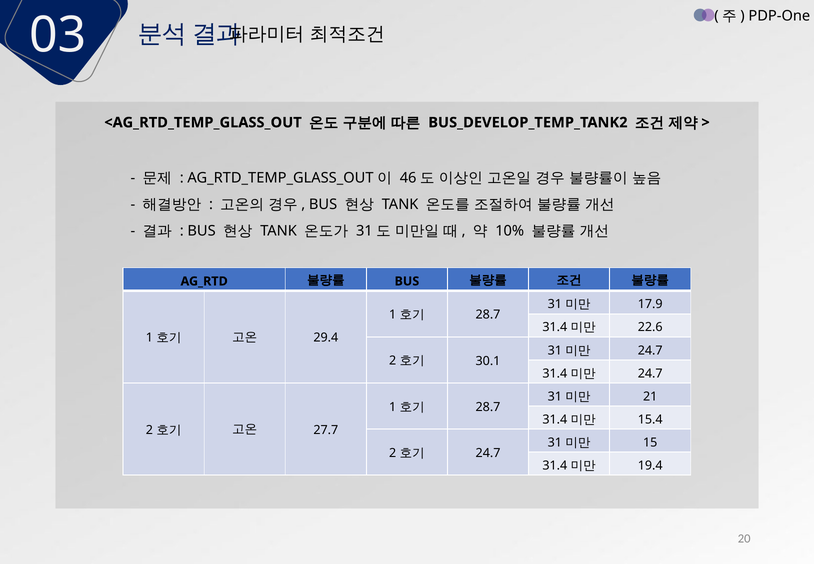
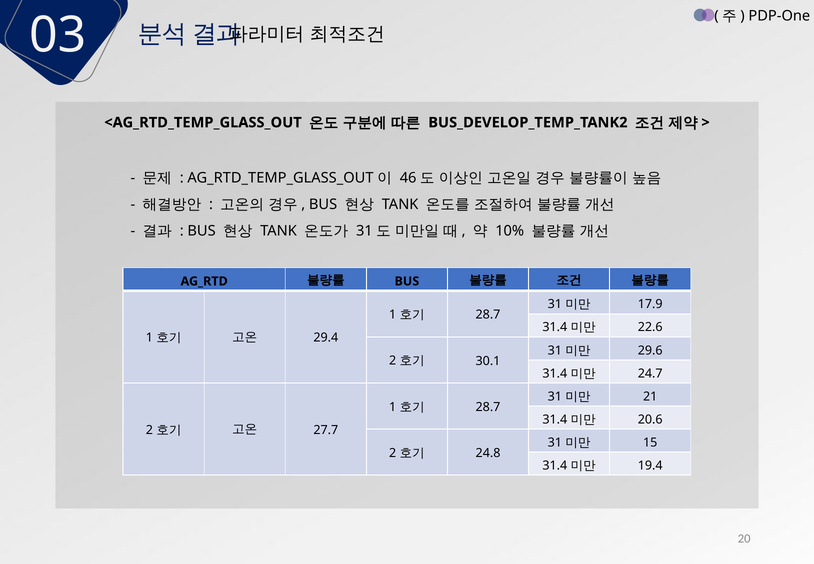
24.7: 24.7 -> 29.6 (650, 350)
15.4: 15.4 -> 20.6 (650, 419)
24.7: 24.7 -> 24.8 (488, 453)
